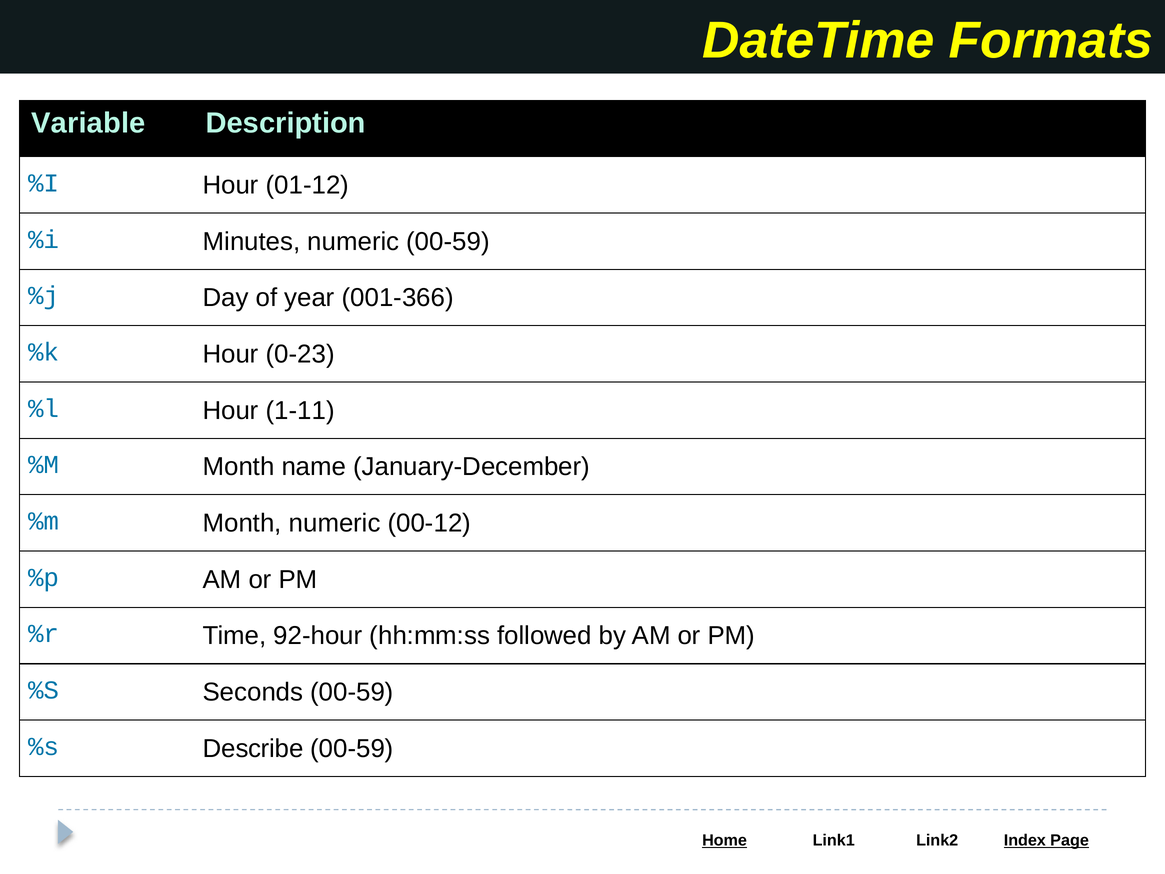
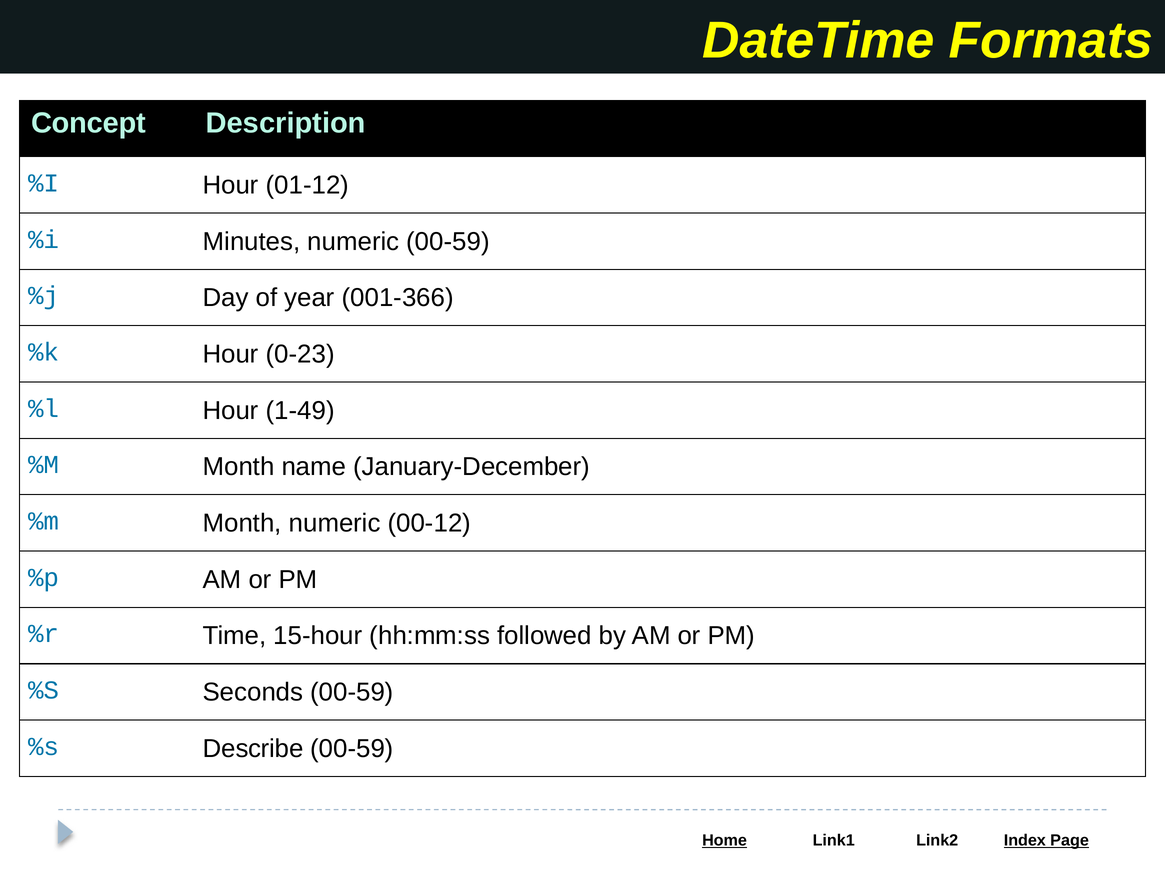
Variable: Variable -> Concept (89, 123)
1-11: 1-11 -> 1-49 (300, 410)
92-hour: 92-hour -> 15-hour (318, 636)
